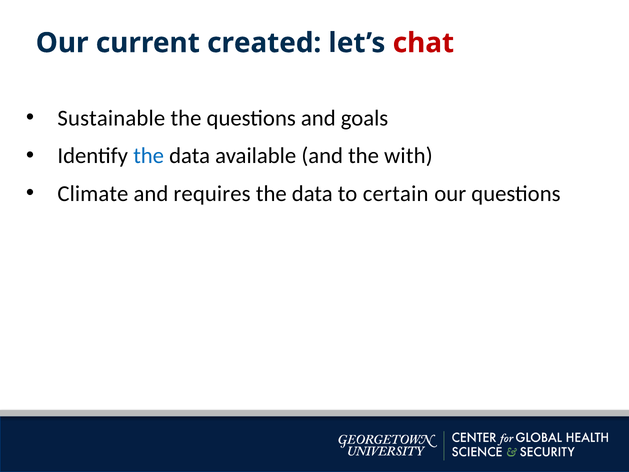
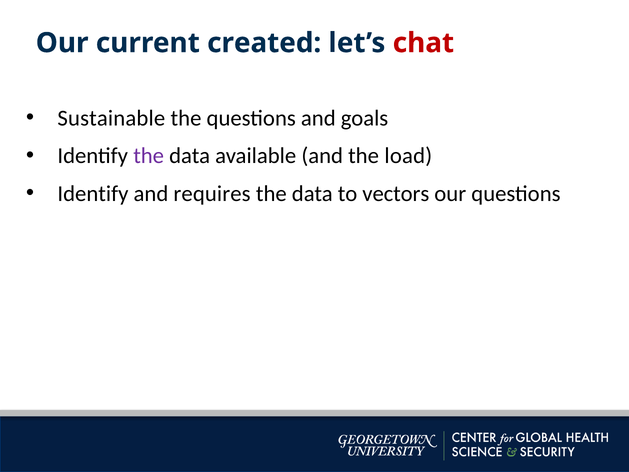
the colour: blue -> purple (149, 156)
with: with -> load (408, 156)
Climate: Climate -> Identify (93, 193)
certain: certain -> vectors (396, 193)
